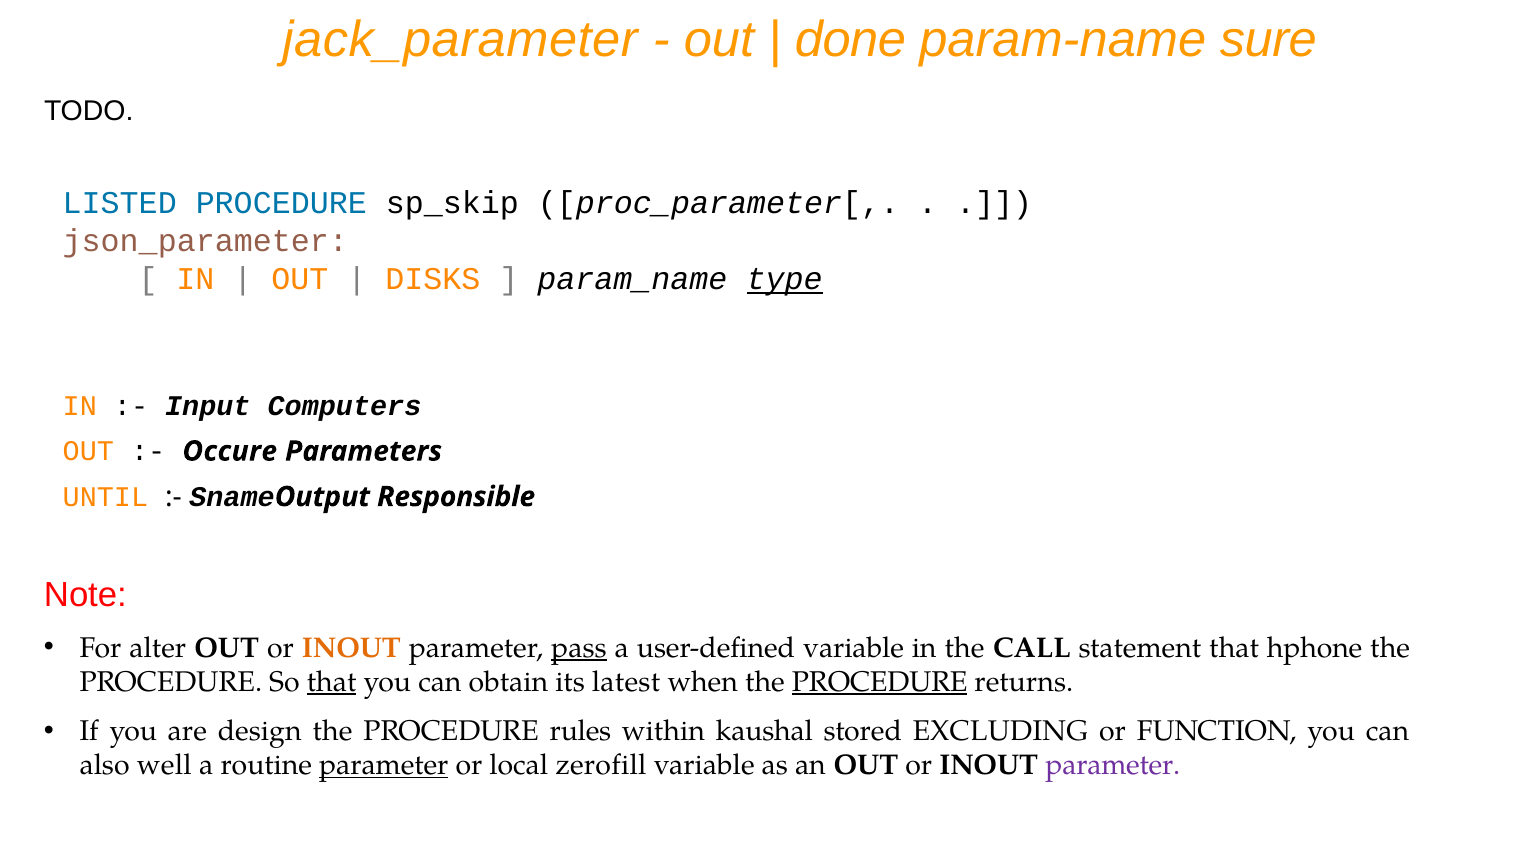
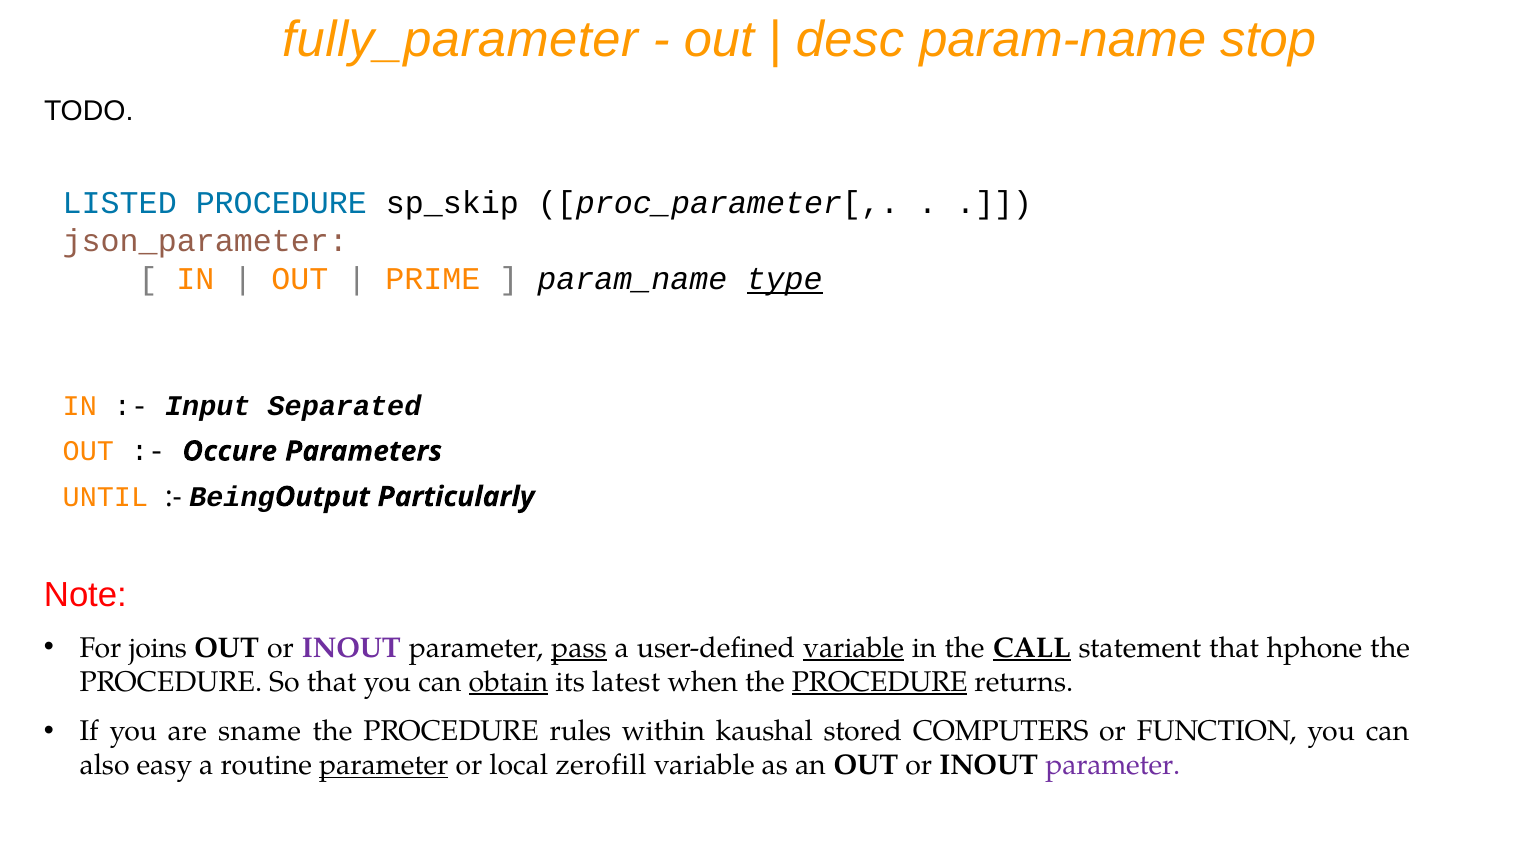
jack_parameter: jack_parameter -> fully_parameter (460, 40)
done: done -> desc (850, 40)
sure: sure -> stop (1268, 40)
DISKS: DISKS -> PRIME (433, 279)
Computers: Computers -> Separated (344, 406)
Sname: Sname -> Being (232, 497)
Responsible: Responsible -> Particularly (456, 497)
alter: alter -> joins (158, 648)
INOUT colour: orange -> purple (351, 648)
variable underline: none -> present (854, 648)
CALL underline: none -> present (1032, 648)
that underline: present -> none (332, 682)
obtain underline: none -> present (508, 682)
design: design -> sname (260, 731)
EXCLUDING: EXCLUDING -> COMPUTERS (1001, 731)
well: well -> easy (164, 765)
